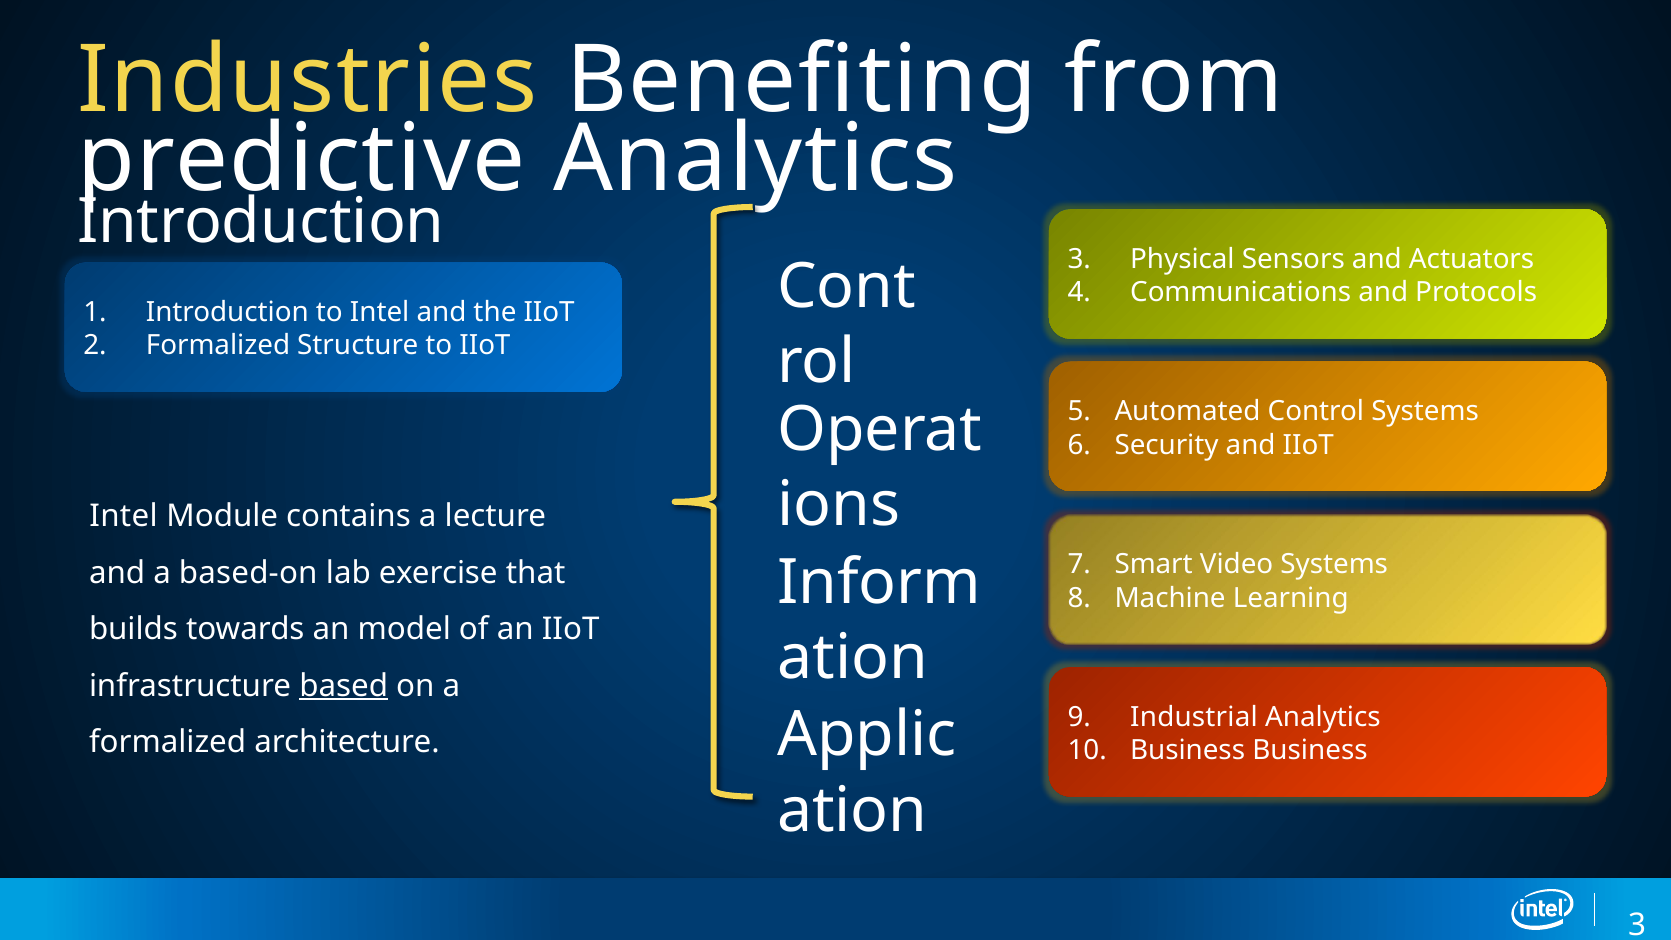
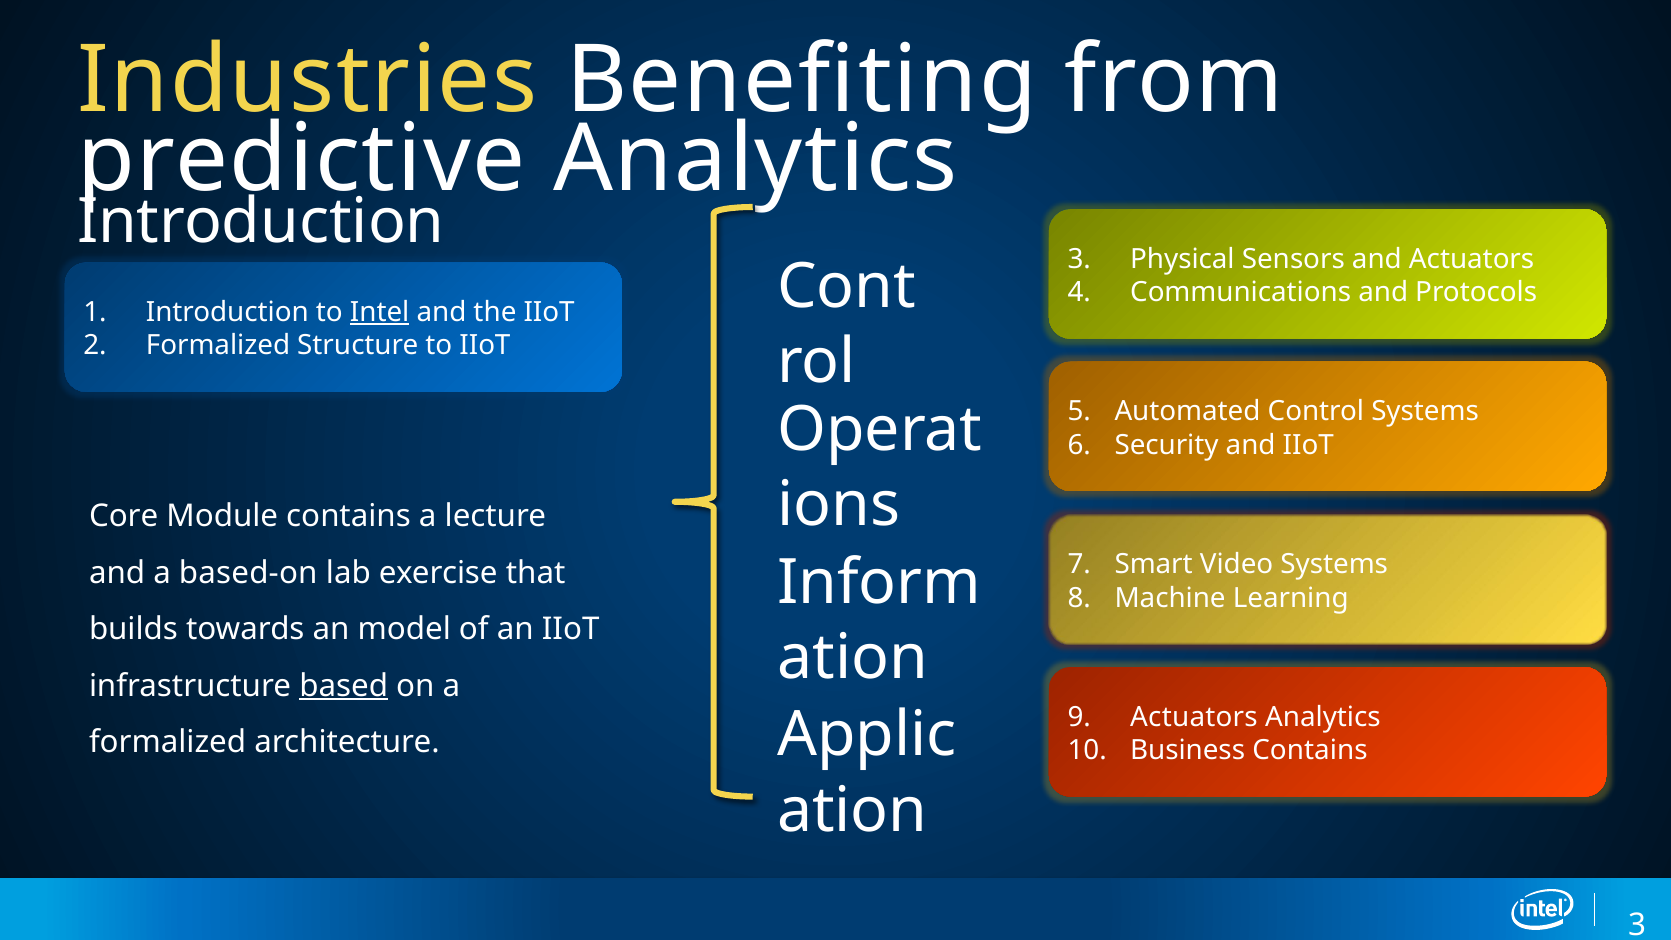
Intel underline: none -> present (380, 312)
Intel: Intel -> Core (124, 517)
Industrial: Industrial -> Actuators (1194, 717)
Business Business: Business -> Contains (1310, 750)
